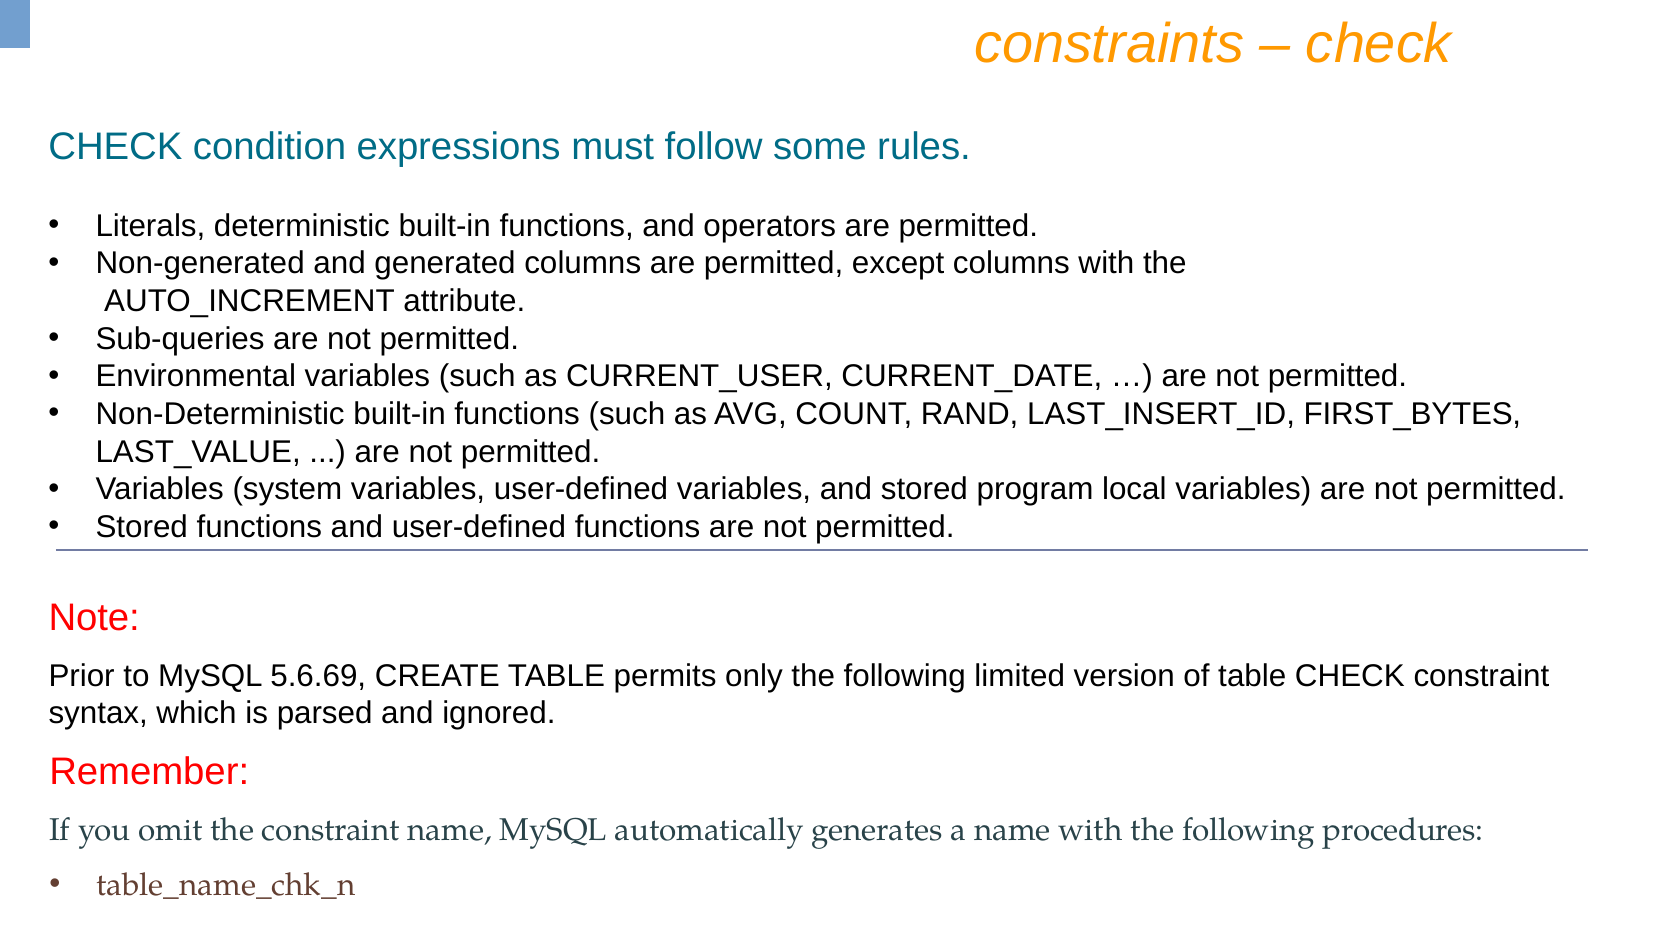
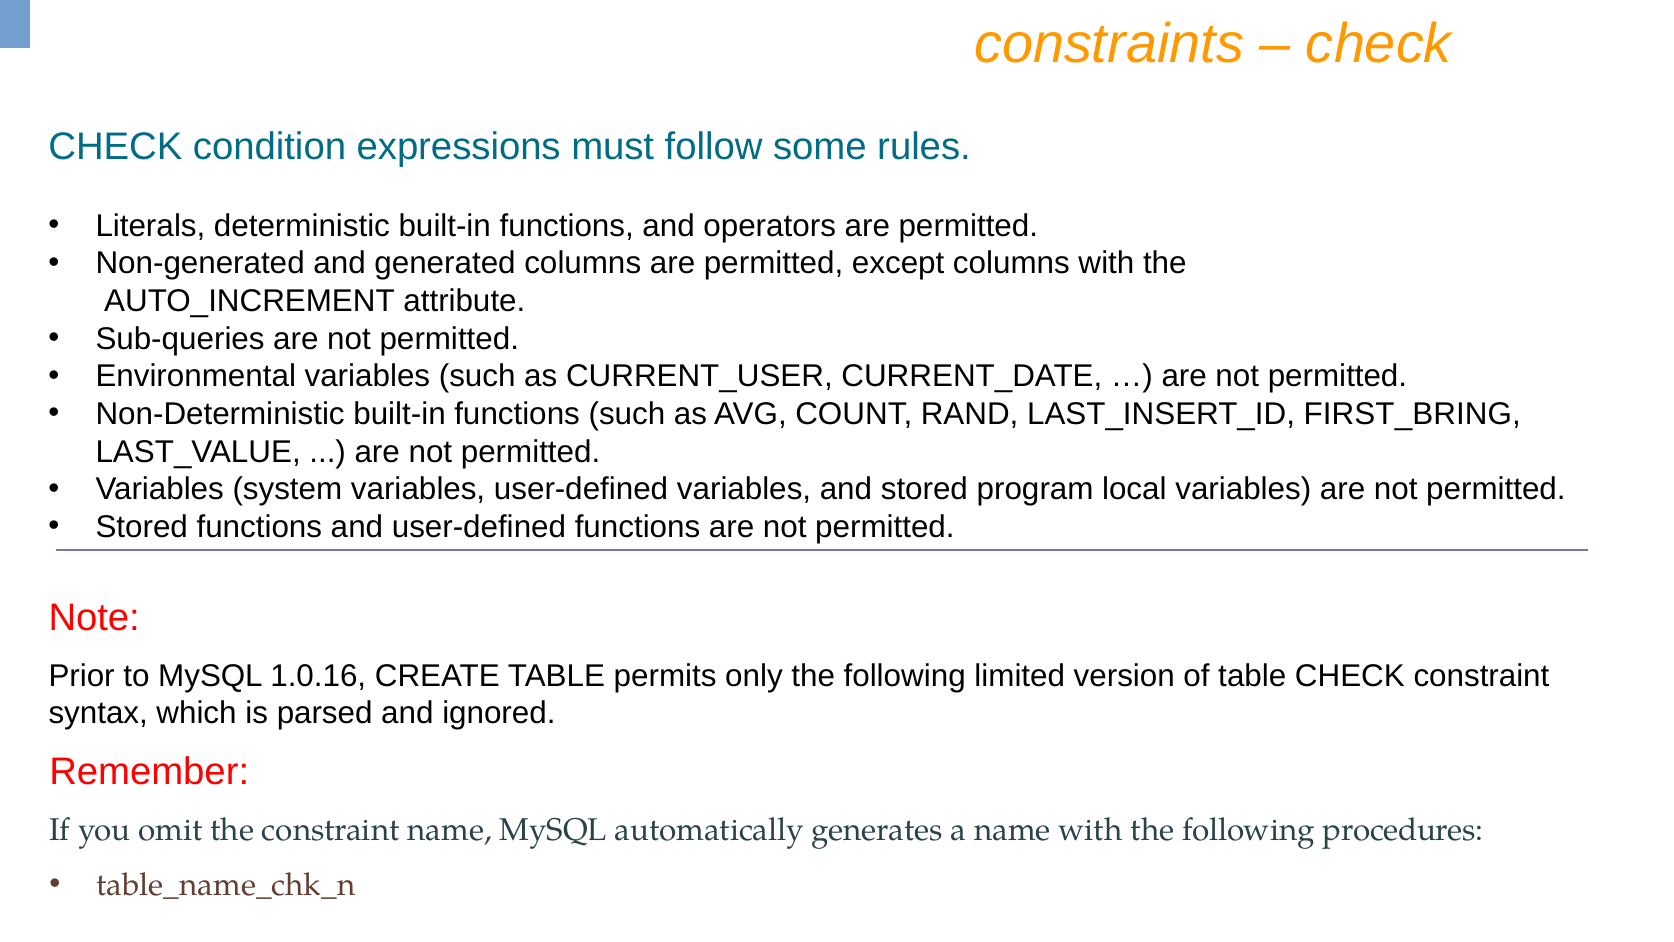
FIRST_BYTES: FIRST_BYTES -> FIRST_BRING (1412, 414)
5.6.69: 5.6.69 -> 1.0.16 (318, 676)
